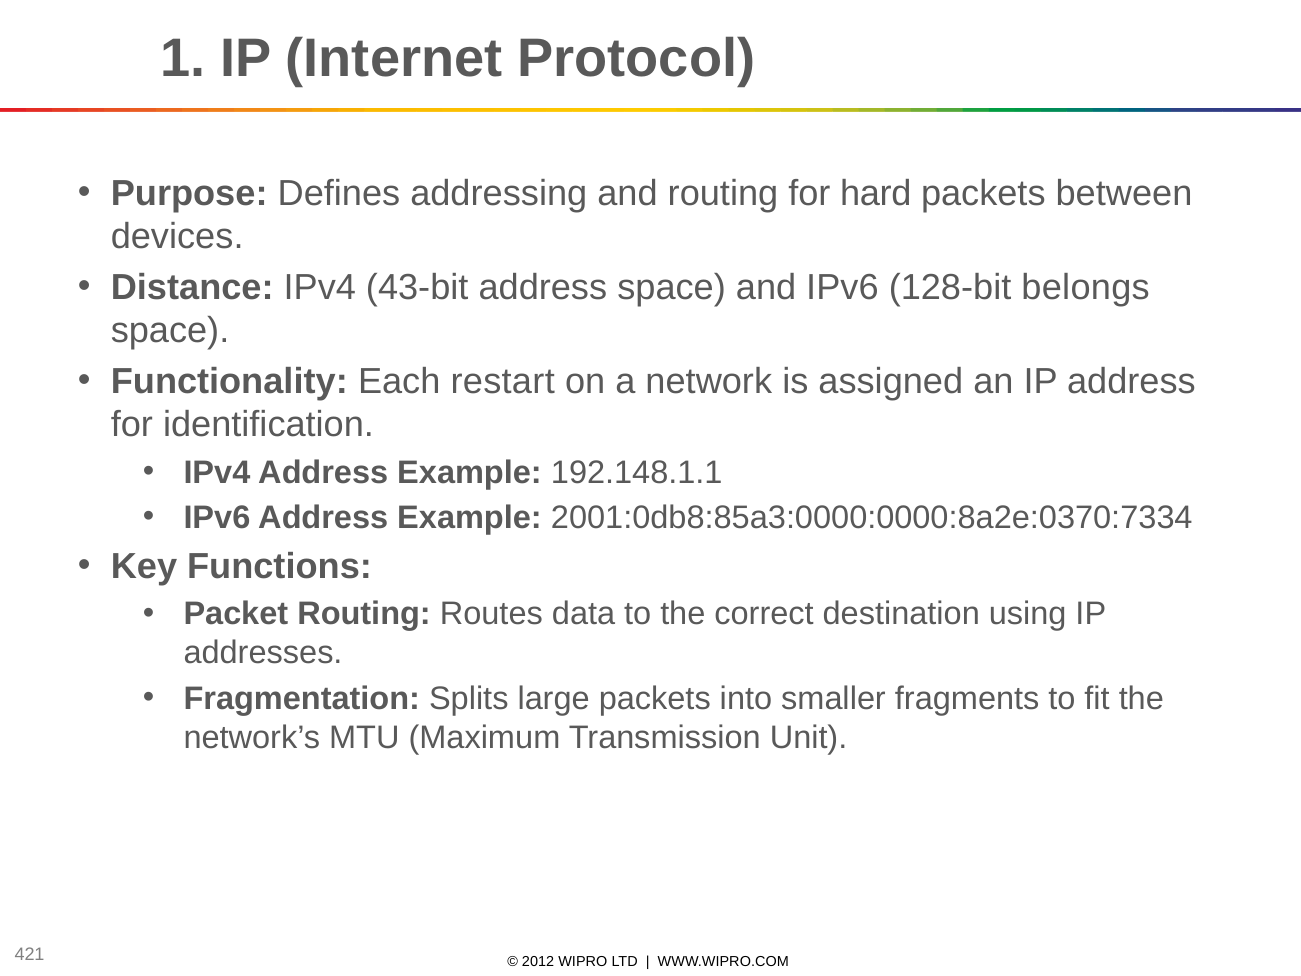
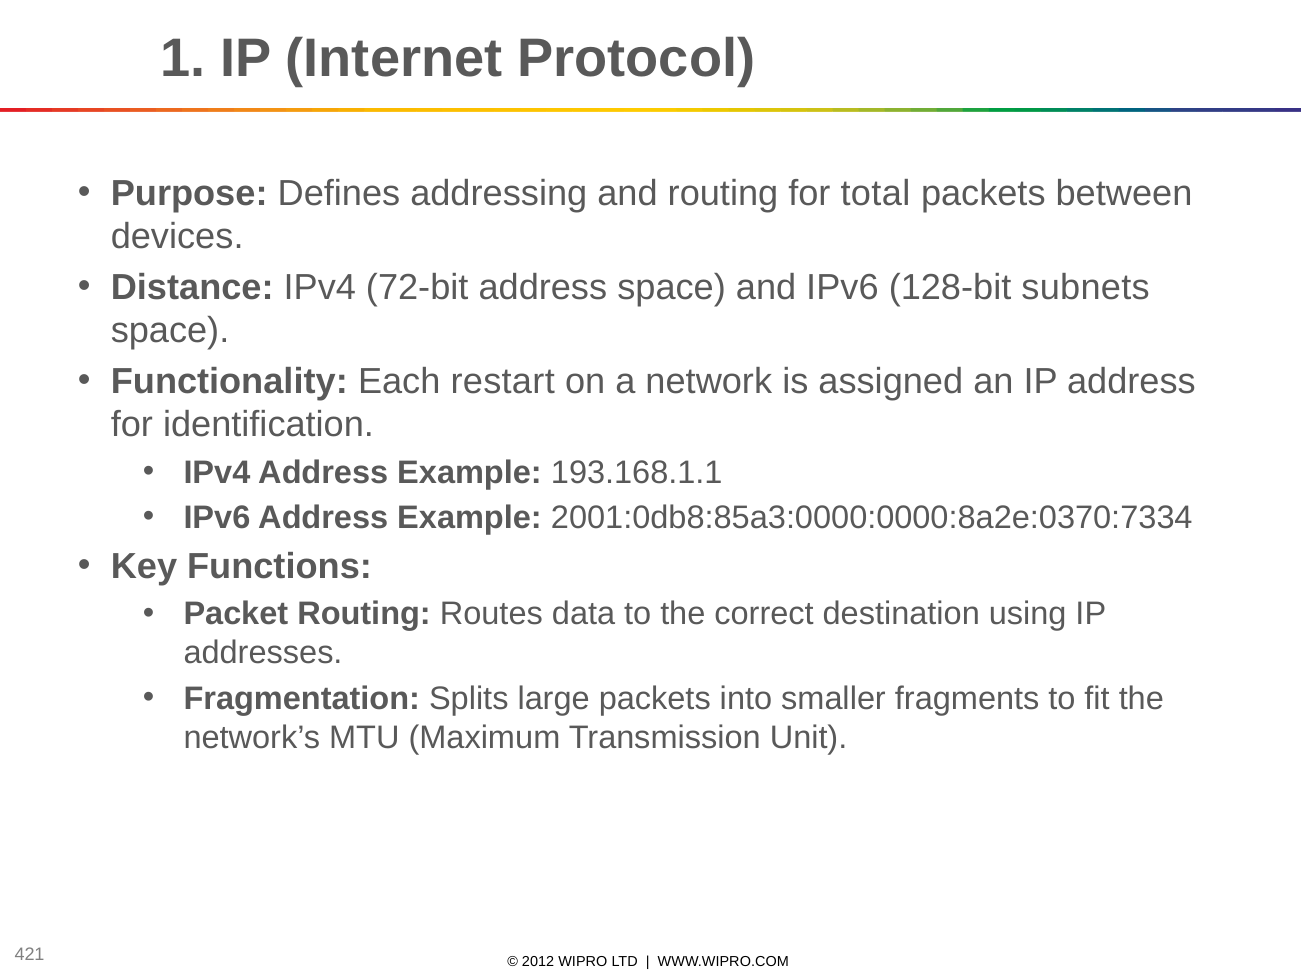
hard: hard -> total (875, 194)
43-bit: 43-bit -> 72-bit (417, 288)
belongs: belongs -> subnets (1086, 288)
192.148.1.1: 192.148.1.1 -> 193.168.1.1 (637, 472)
